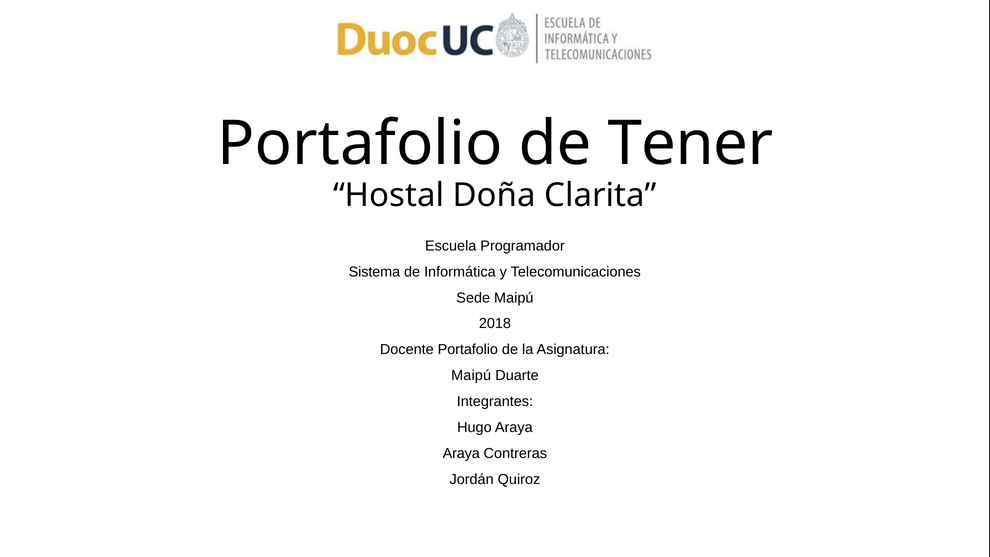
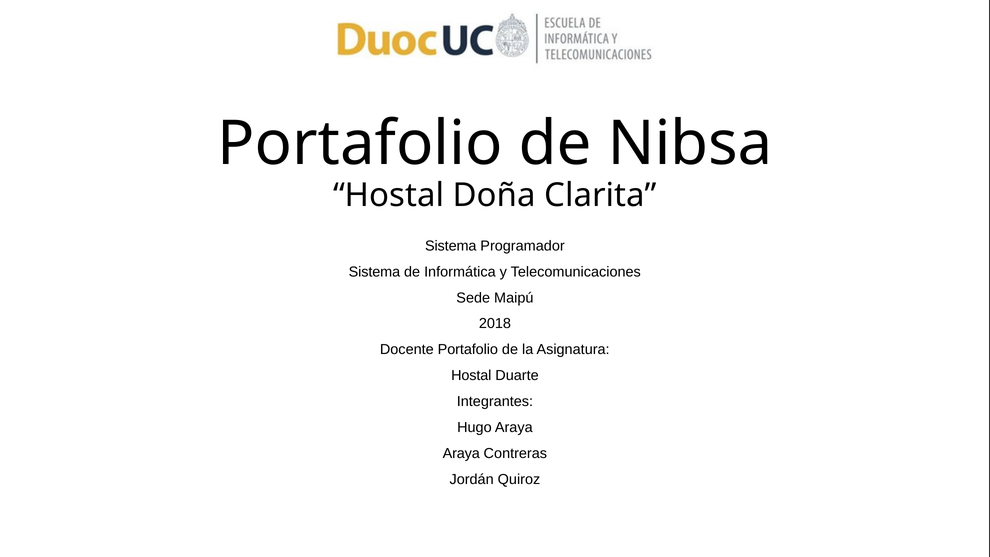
Tener: Tener -> Nibsa (690, 144)
Escuela: Escuela -> Sistema (451, 246)
Maipú: Maipú -> Hostal (471, 375)
